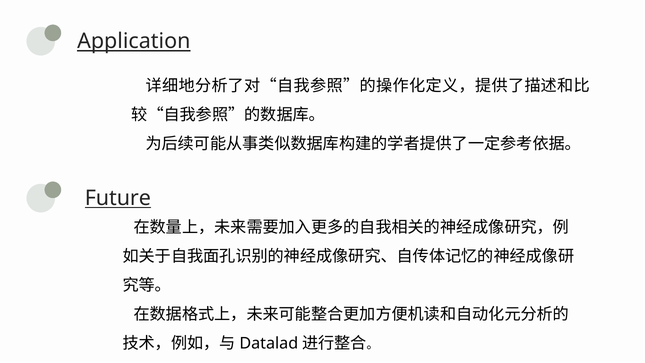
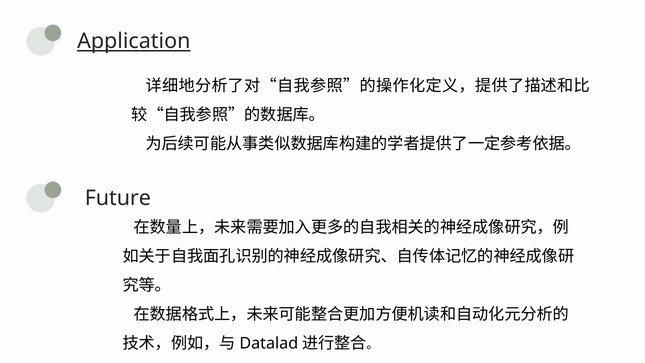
Future underline: present -> none (118, 198)
